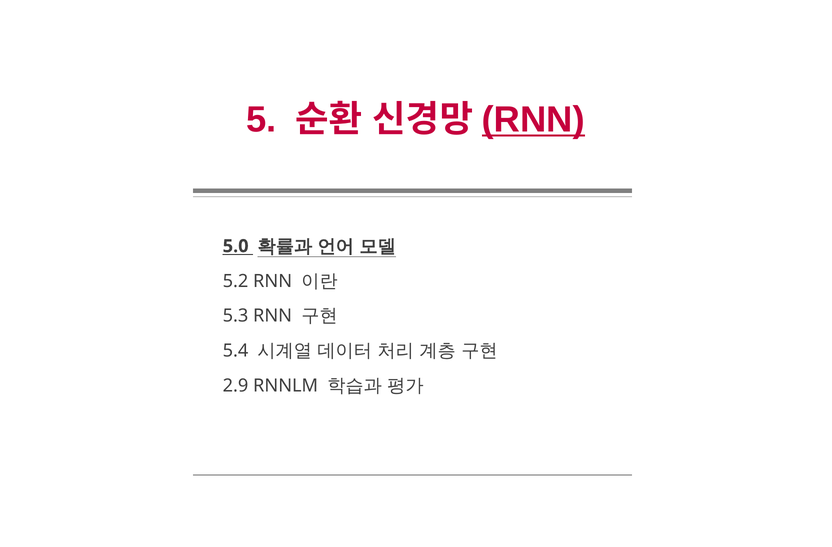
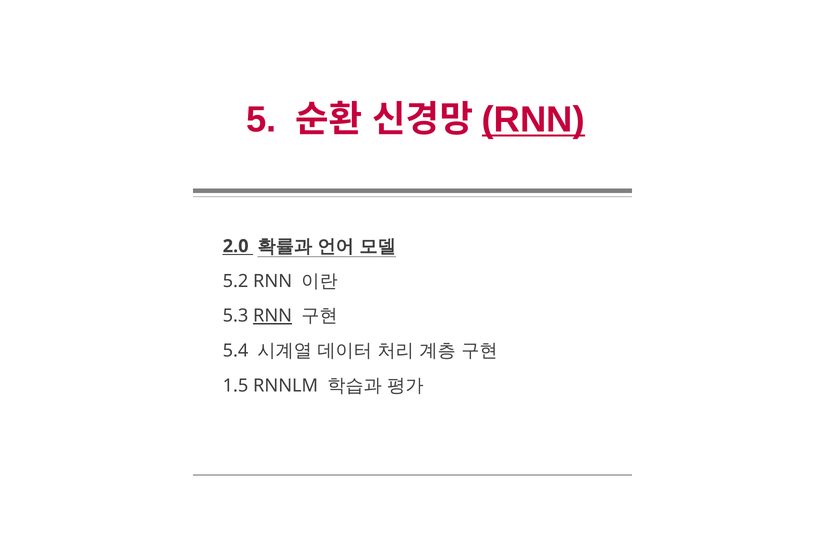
5.0: 5.0 -> 2.0 (236, 246)
RNN underline: none -> present (273, 316)
2.9: 2.9 -> 1.5 (236, 385)
